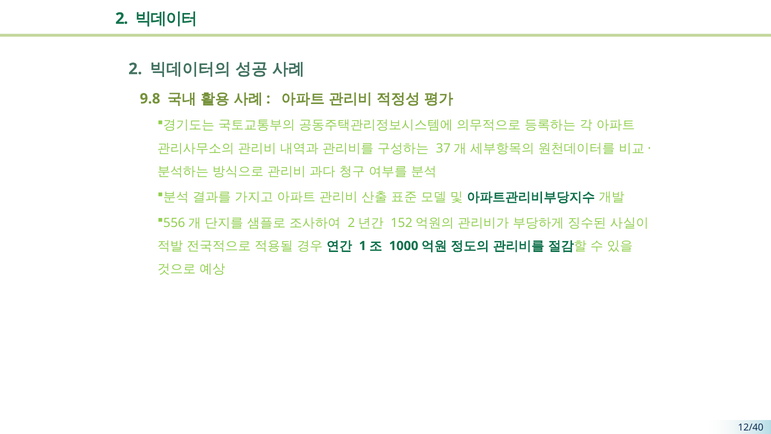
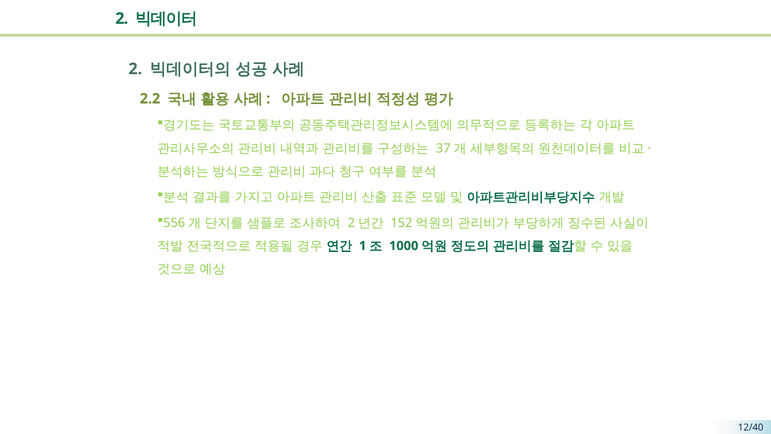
9.8: 9.8 -> 2.2 (150, 99)
